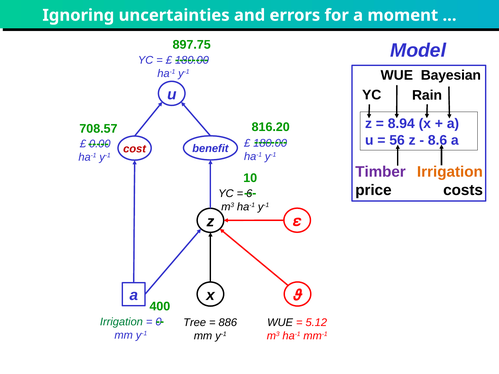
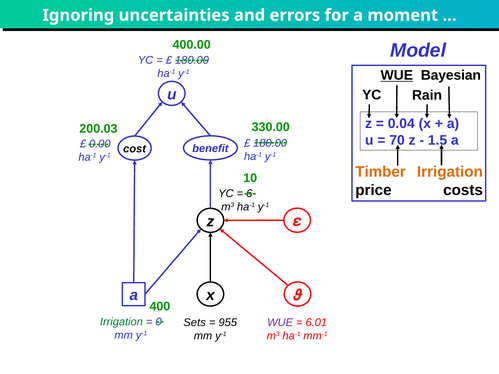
897.75: 897.75 -> 400.00 (192, 45)
WUE underline: none -> present (397, 75)
8.94: 8.94 -> 0.04 (401, 124)
816.20: 816.20 -> 330.00 (271, 127)
708.57: 708.57 -> 200.03 (98, 129)
56: 56 -> 70 (397, 140)
8.6: 8.6 -> 1.5 (438, 140)
cost colour: red -> black (135, 149)
Timber colour: purple -> orange (381, 172)
Tree: Tree -> Sets (195, 323)
886: 886 -> 955 (228, 323)
WUE colour: black -> purple (280, 323)
5.12: 5.12 -> 6.01 (316, 323)
